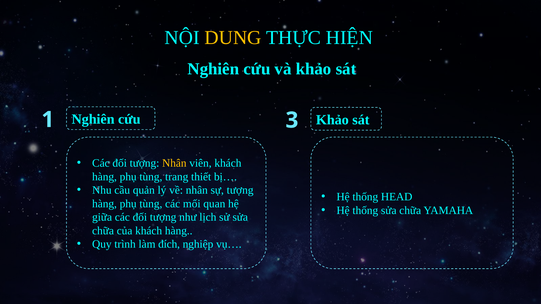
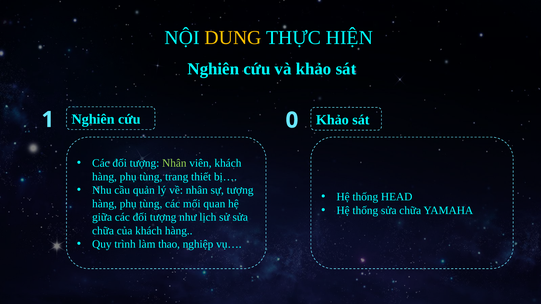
3: 3 -> 0 (292, 120)
Nhân colour: yellow -> light green (174, 163)
đích: đích -> thao (169, 244)
